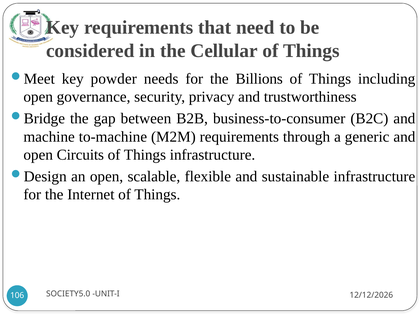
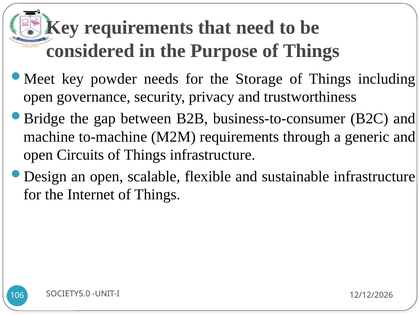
Cellular: Cellular -> Purpose (224, 51)
Billions: Billions -> Storage (259, 79)
